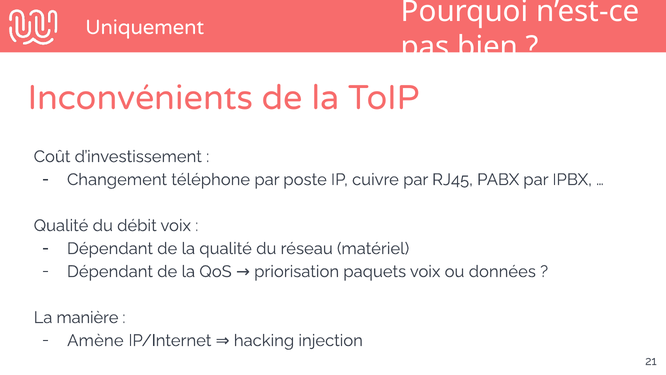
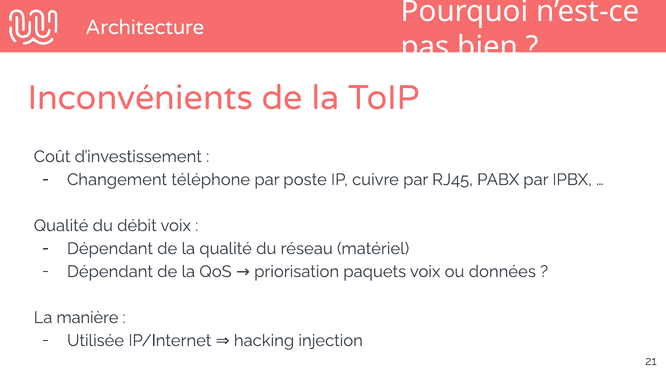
Uniquement: Uniquement -> Architecture (145, 27)
Amène: Amène -> Utilisée (96, 340)
